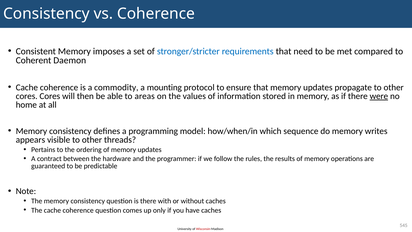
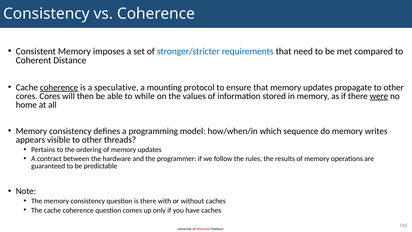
Daemon: Daemon -> Distance (70, 60)
coherence underline: none -> present (59, 87)
commodity: commodity -> speculative (116, 87)
areas: areas -> while (145, 96)
